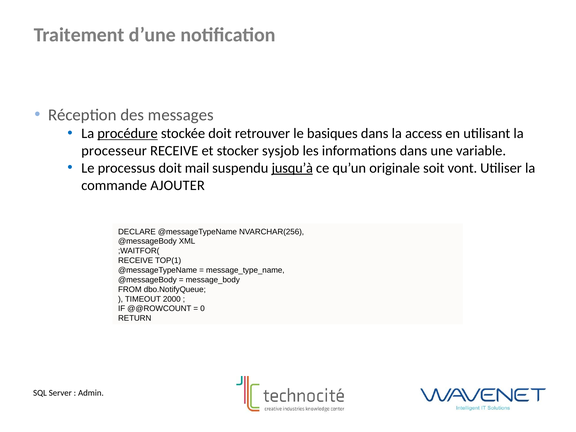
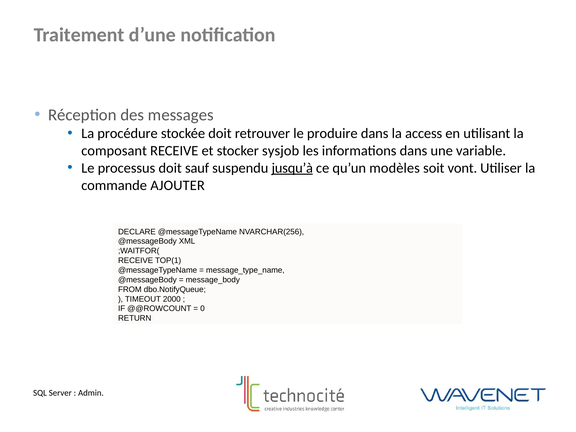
procédure underline: present -> none (128, 133)
basiques: basiques -> produire (332, 133)
processeur: processeur -> composant (114, 151)
mail: mail -> sauf (197, 168)
originale: originale -> modèles (395, 168)
